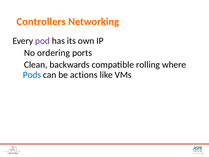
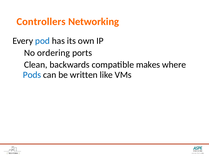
pod colour: purple -> blue (42, 41)
rolling: rolling -> makes (148, 65)
actions: actions -> written (84, 75)
